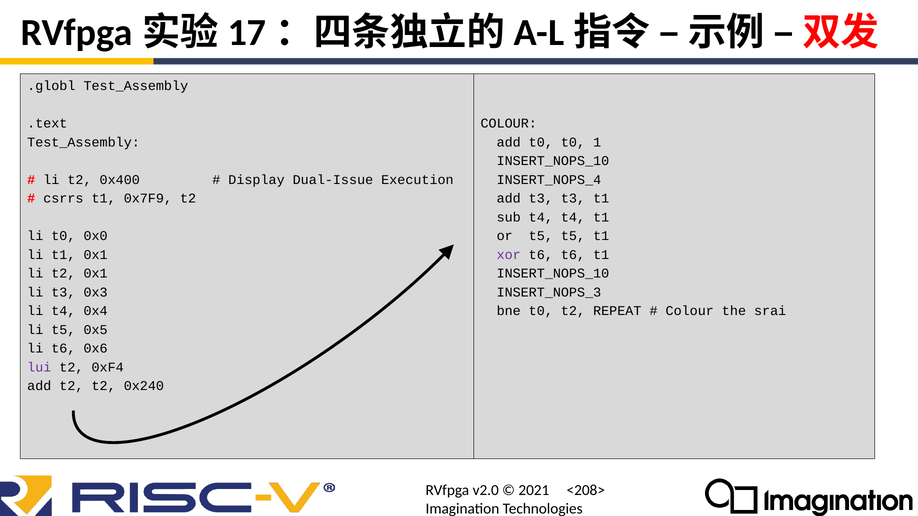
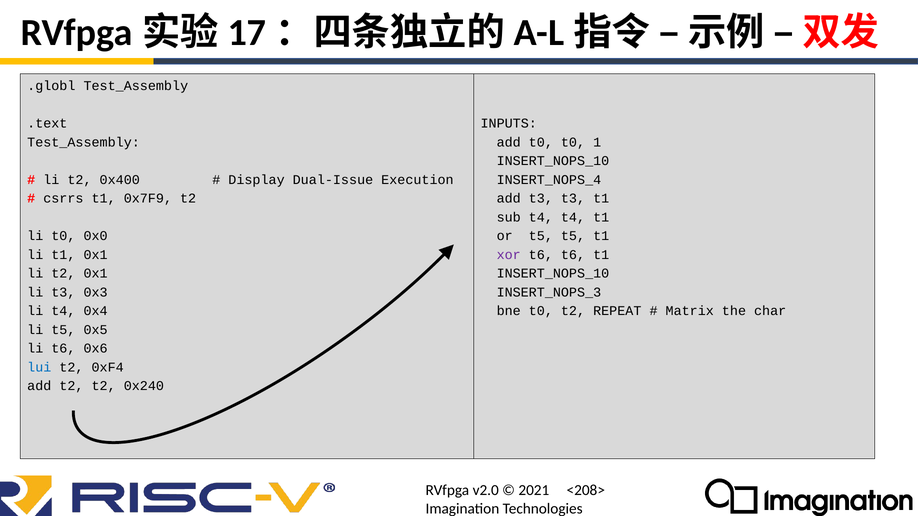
COLOUR: COLOUR -> INPUTS (509, 124)
Colour: Colour -> Matrix (690, 311)
srai: srai -> char (770, 311)
lui colour: purple -> blue (39, 367)
